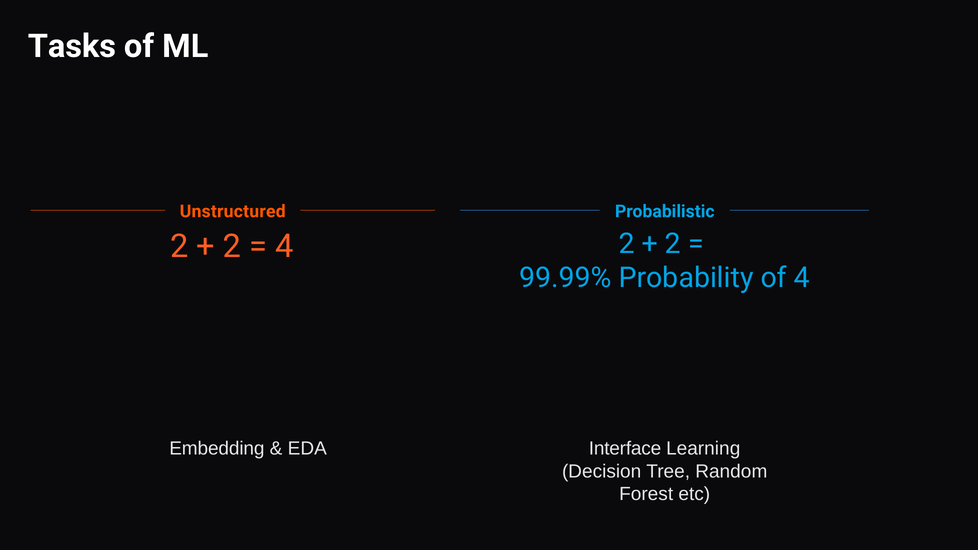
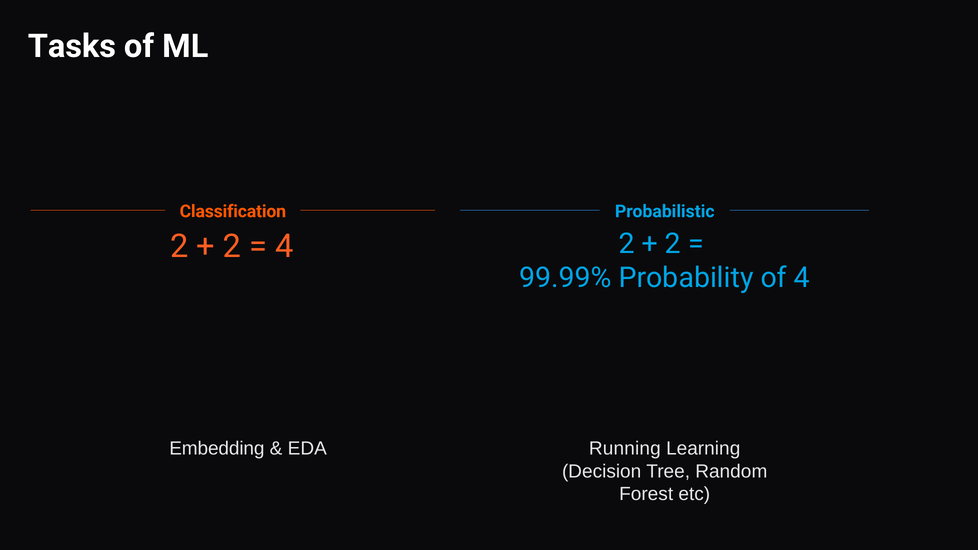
Unstructured: Unstructured -> Classification (233, 211)
Interface: Interface -> Running (625, 449)
